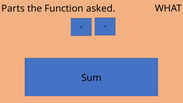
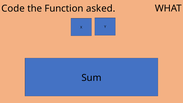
Parts: Parts -> Code (13, 8)
